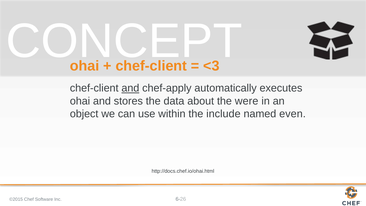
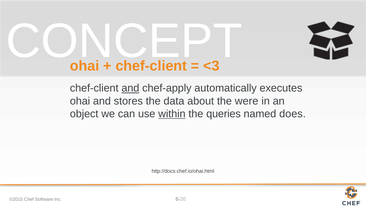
within underline: none -> present (172, 114)
include: include -> queries (224, 114)
even: even -> does (292, 114)
